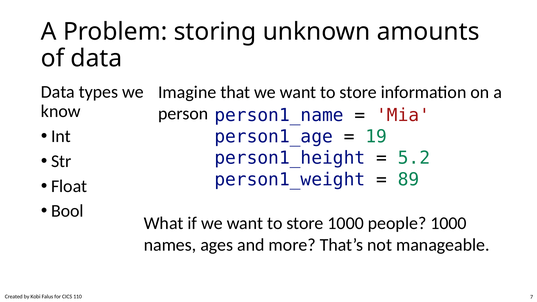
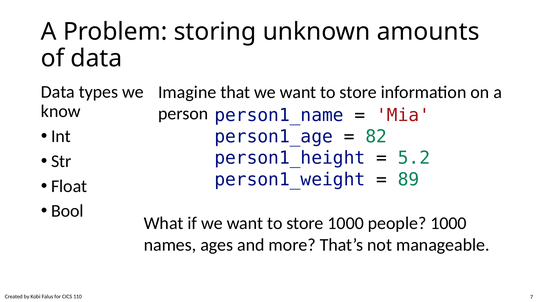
19: 19 -> 82 (376, 137)
